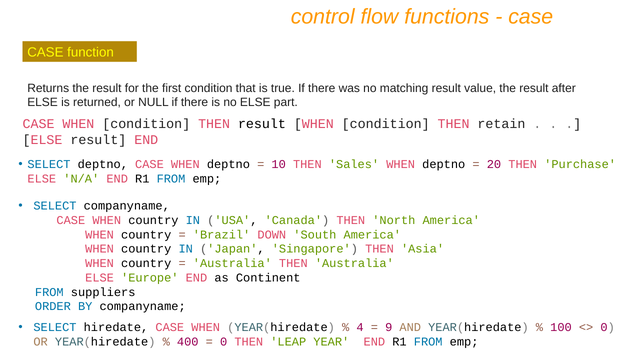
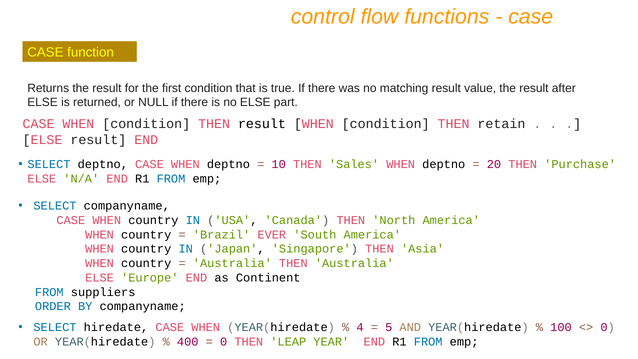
DOWN: DOWN -> EVER (272, 235)
9: 9 -> 5 (389, 327)
